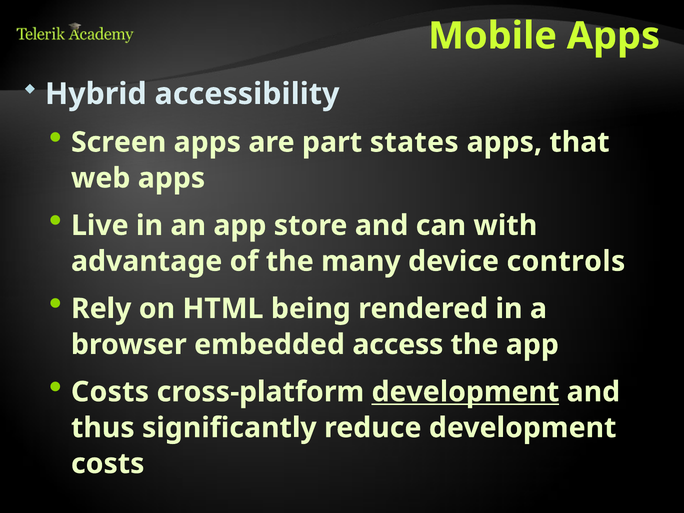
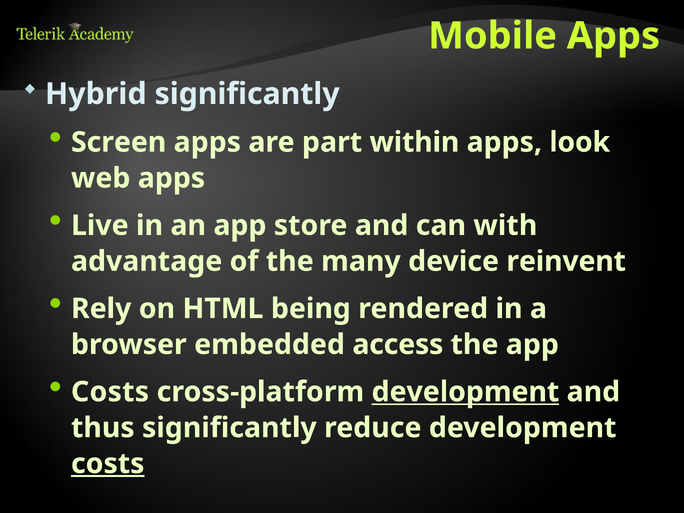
Hybrid accessibility: accessibility -> significantly (247, 94)
states: states -> within (414, 142)
that: that -> look (580, 142)
controls: controls -> reinvent (566, 261)
costs underline: none -> present (108, 464)
